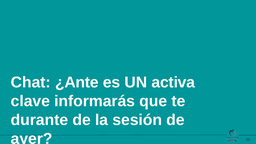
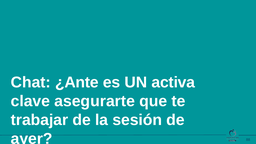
informarás: informarás -> asegurarte (95, 101)
durante: durante -> trabajar (39, 120)
